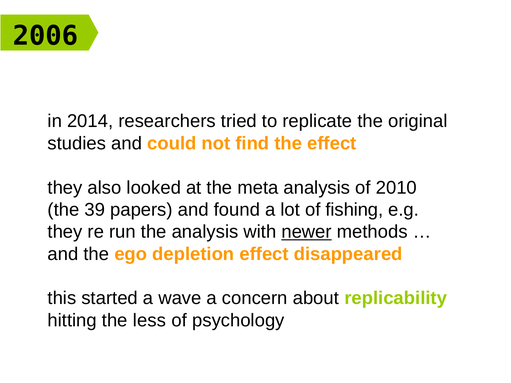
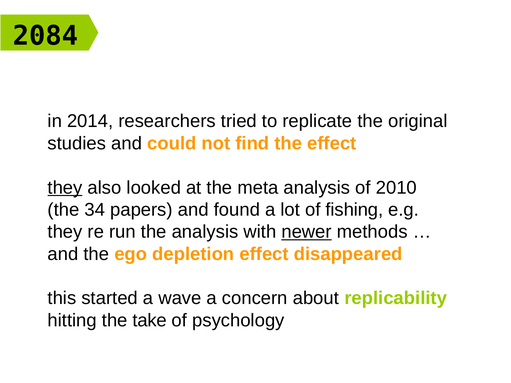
2006: 2006 -> 2084 (46, 36)
they underline: none -> present (65, 188)
39: 39 -> 34 (95, 210)
less: less -> take (150, 320)
